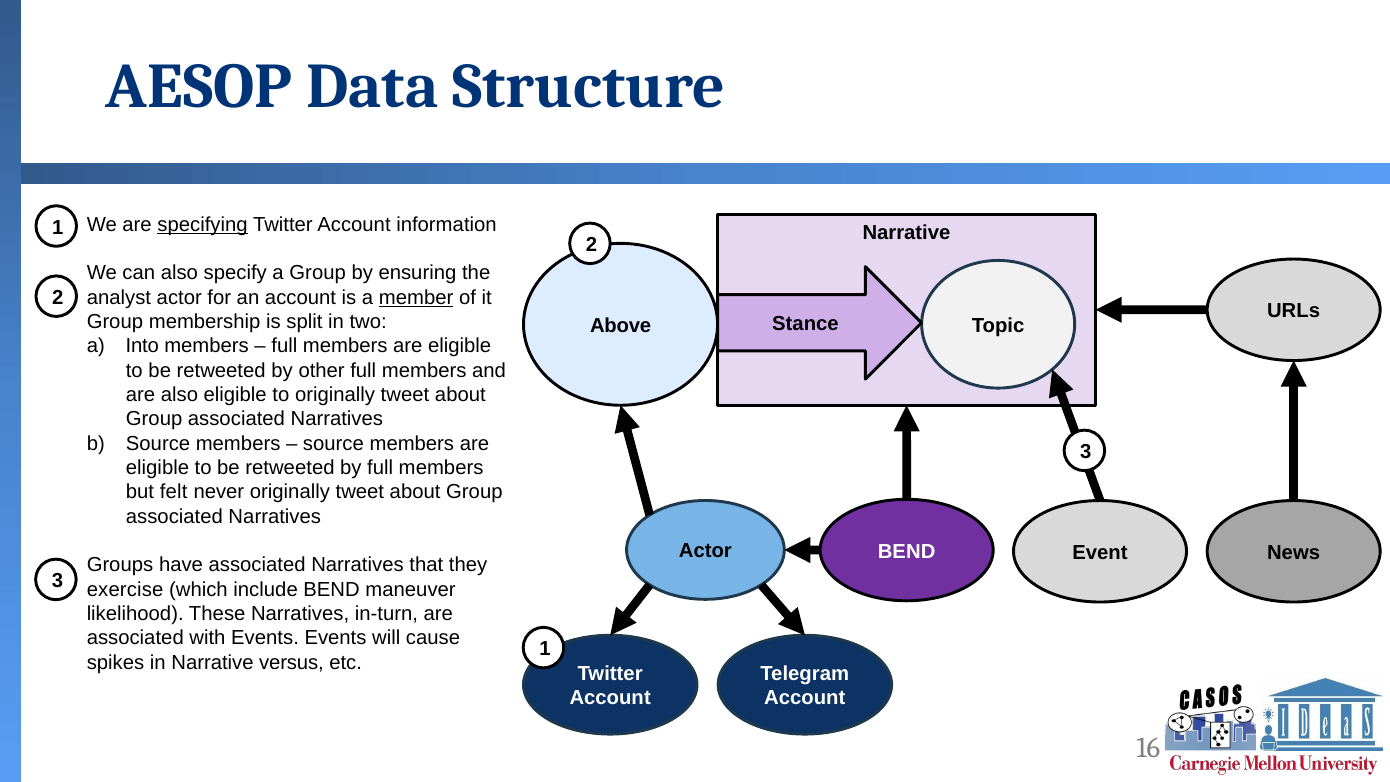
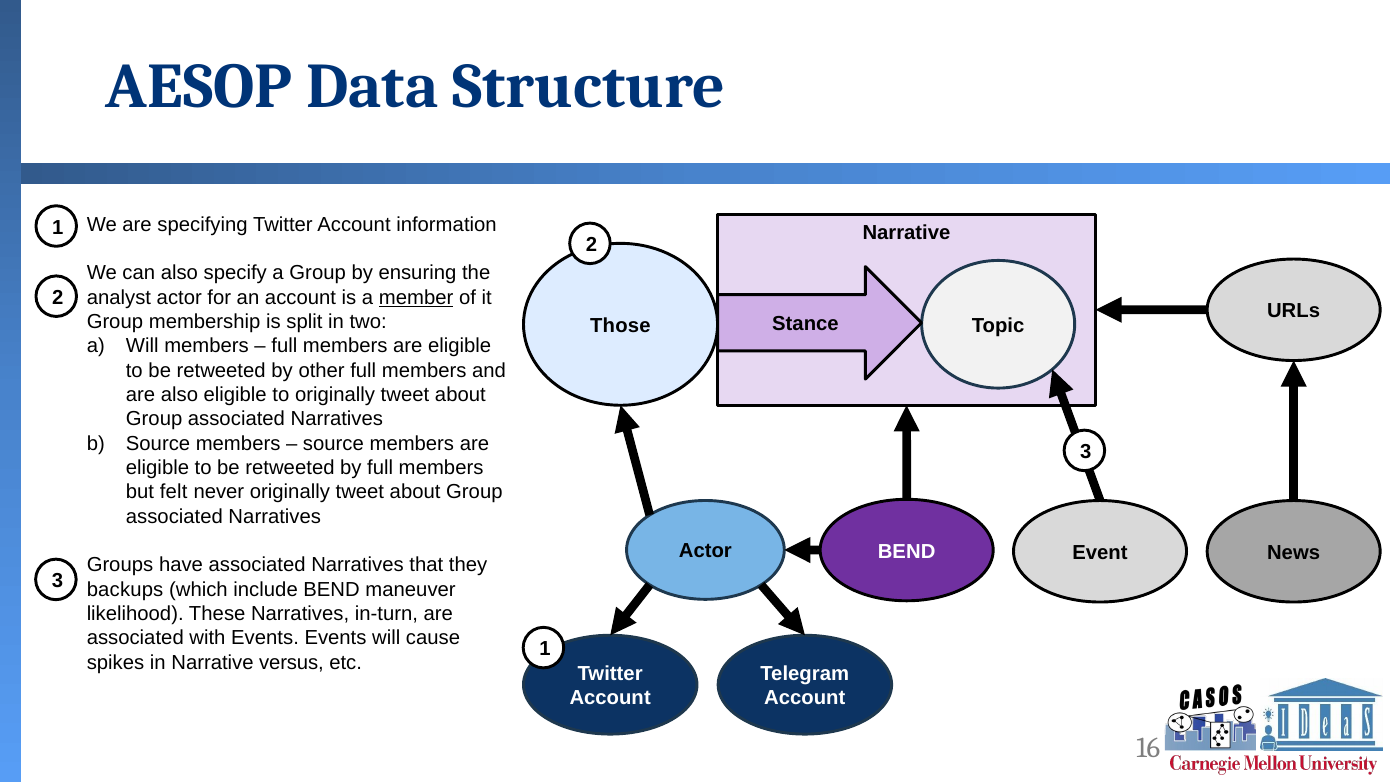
specifying underline: present -> none (203, 224)
Above: Above -> Those (620, 326)
a Into: Into -> Will (142, 346)
exercise: exercise -> backups (125, 589)
